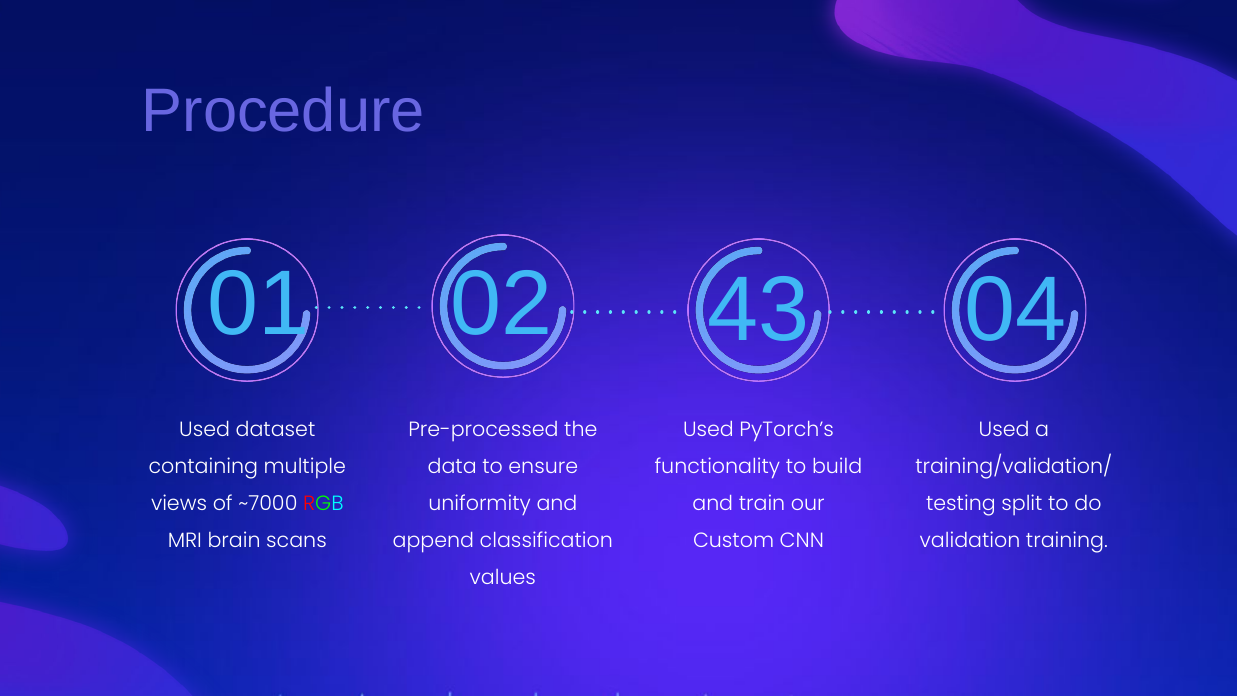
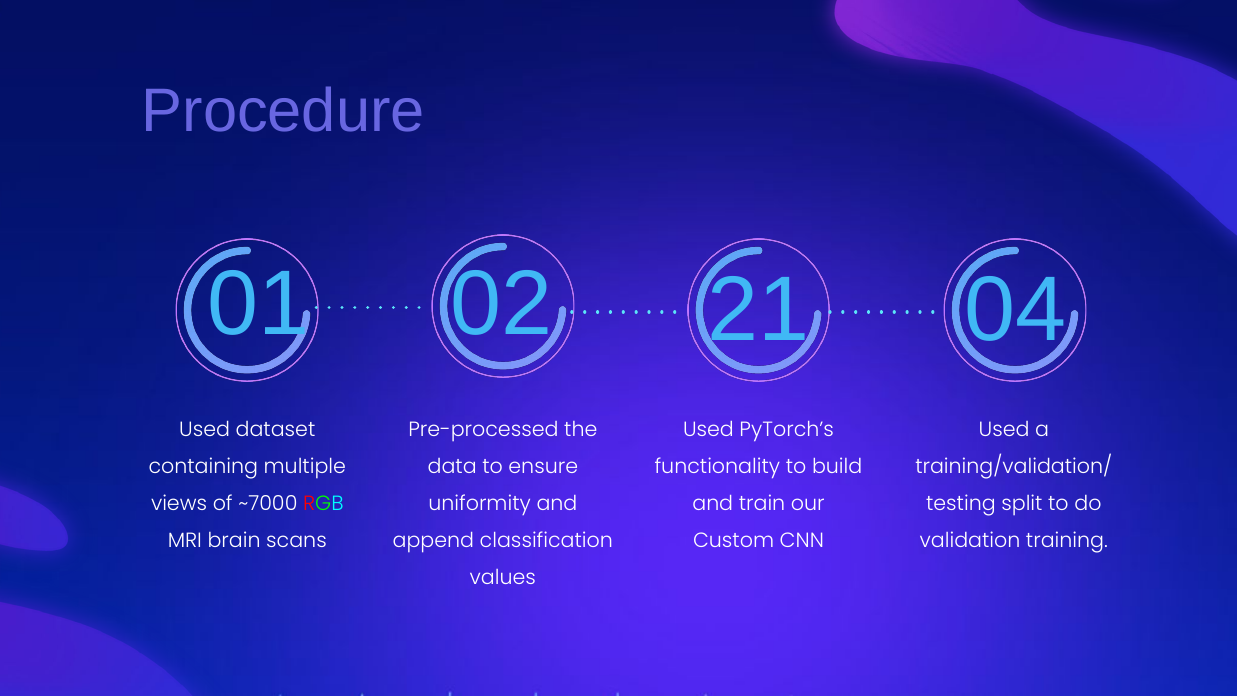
43: 43 -> 21 (759, 310)
